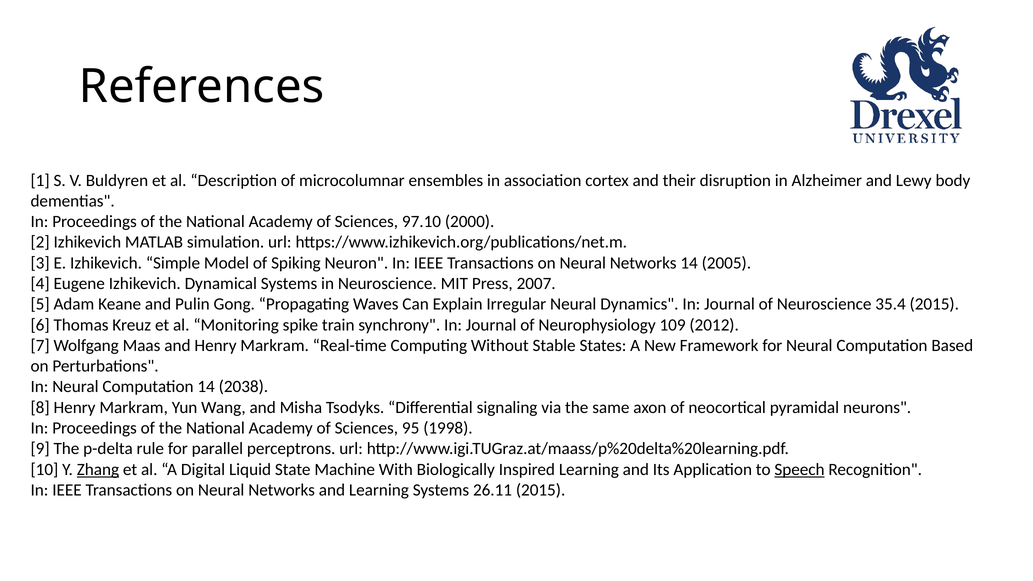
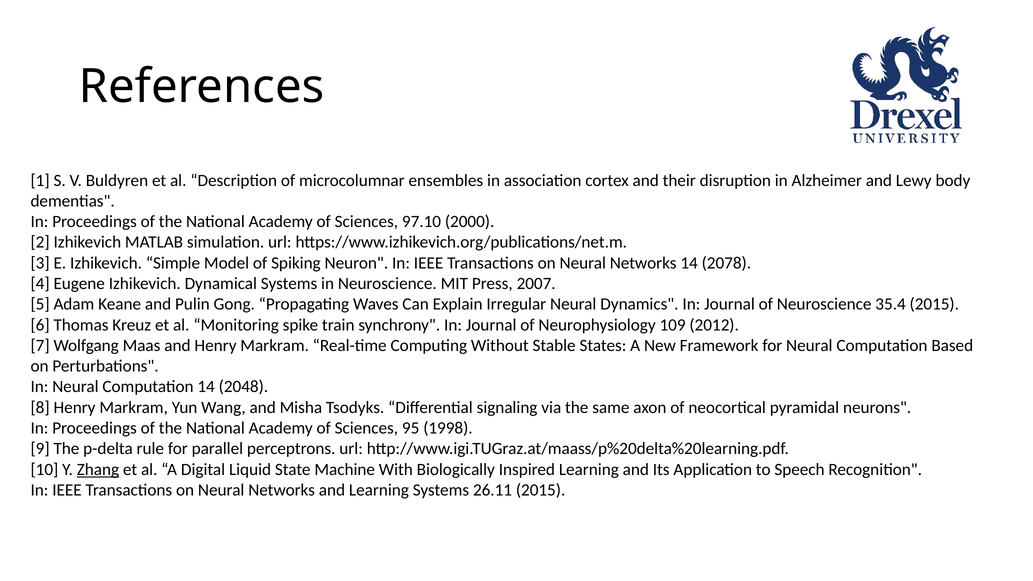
2005: 2005 -> 2078 (726, 263)
2038: 2038 -> 2048 (243, 387)
Speech underline: present -> none (800, 469)
